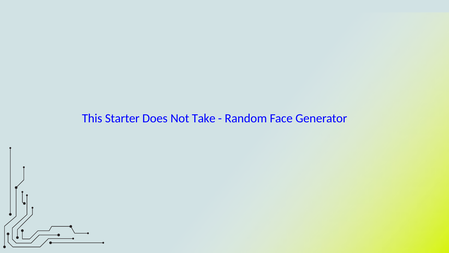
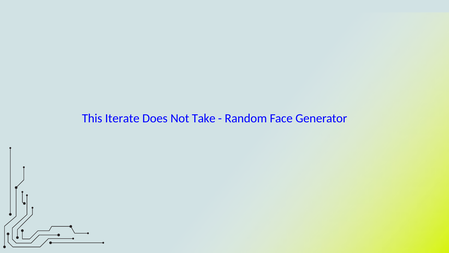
Starter: Starter -> Iterate (122, 118)
